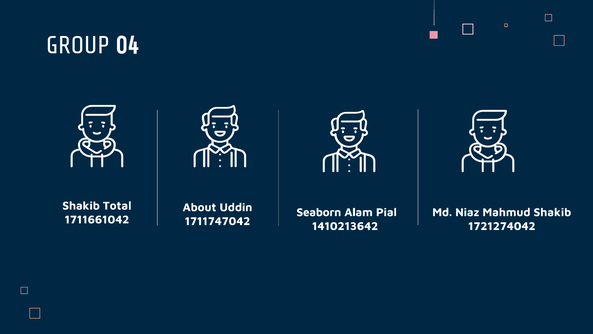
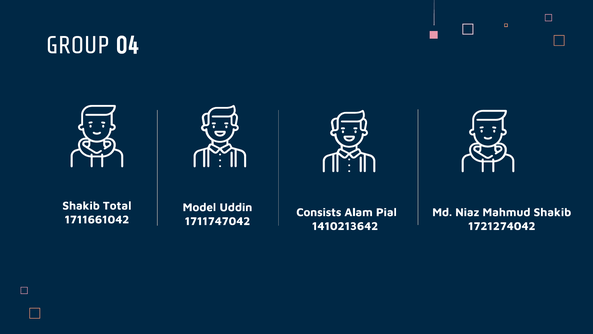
About: About -> Model (199, 207)
Seaborn: Seaborn -> Consists (319, 212)
